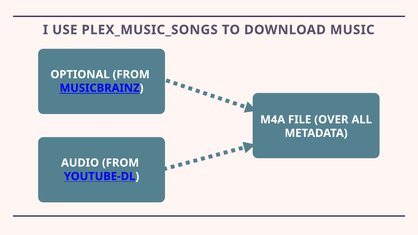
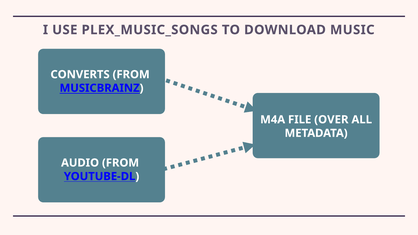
OPTIONAL: OPTIONAL -> CONVERTS (80, 75)
